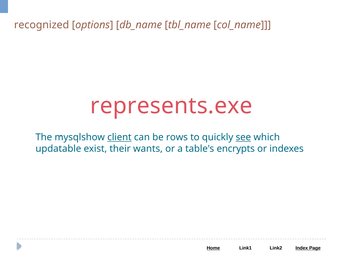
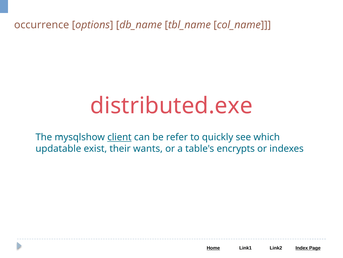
recognized: recognized -> occurrence (42, 25)
represents.exe: represents.exe -> distributed.exe (171, 106)
rows: rows -> refer (177, 137)
see underline: present -> none (243, 137)
